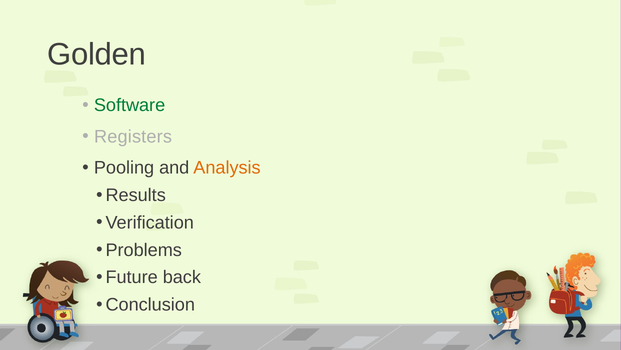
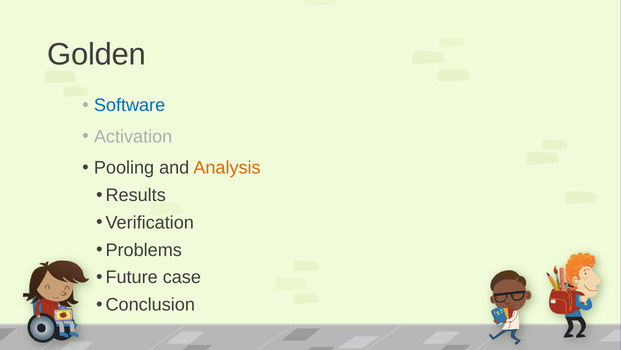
Software colour: green -> blue (130, 105)
Registers: Registers -> Activation (133, 136)
back: back -> case (182, 277)
